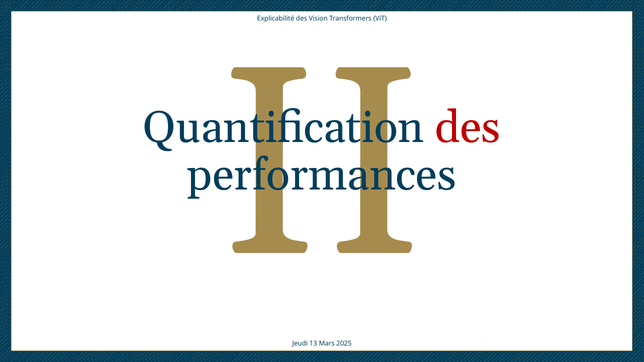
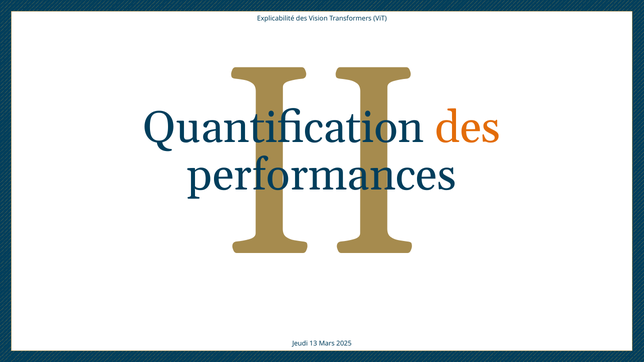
des colour: red -> orange (468, 128)
